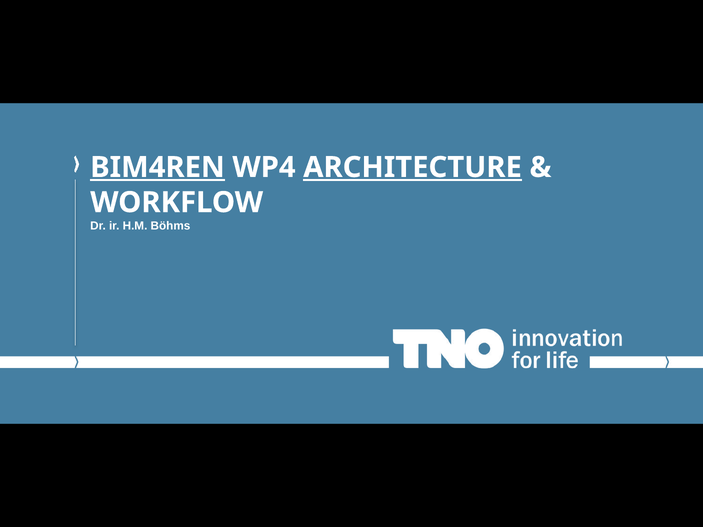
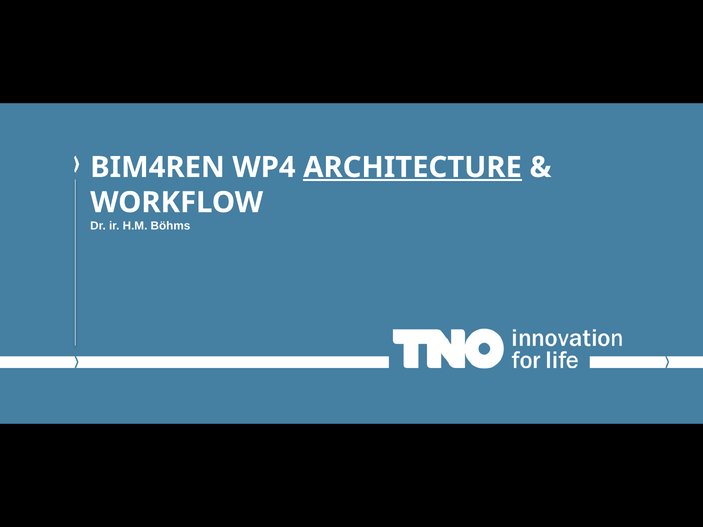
BIM4REN underline: present -> none (158, 167)
